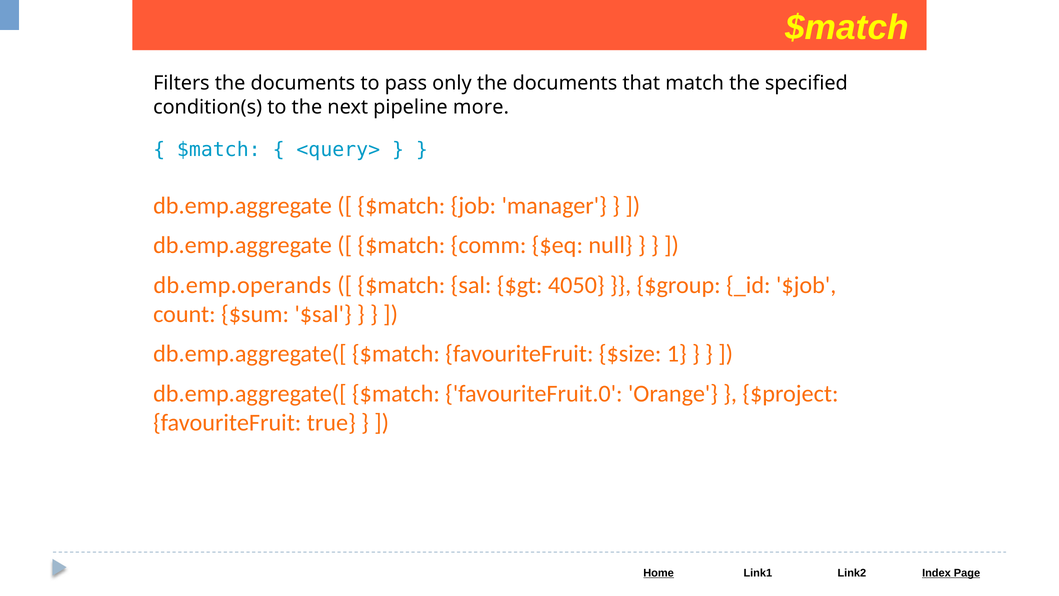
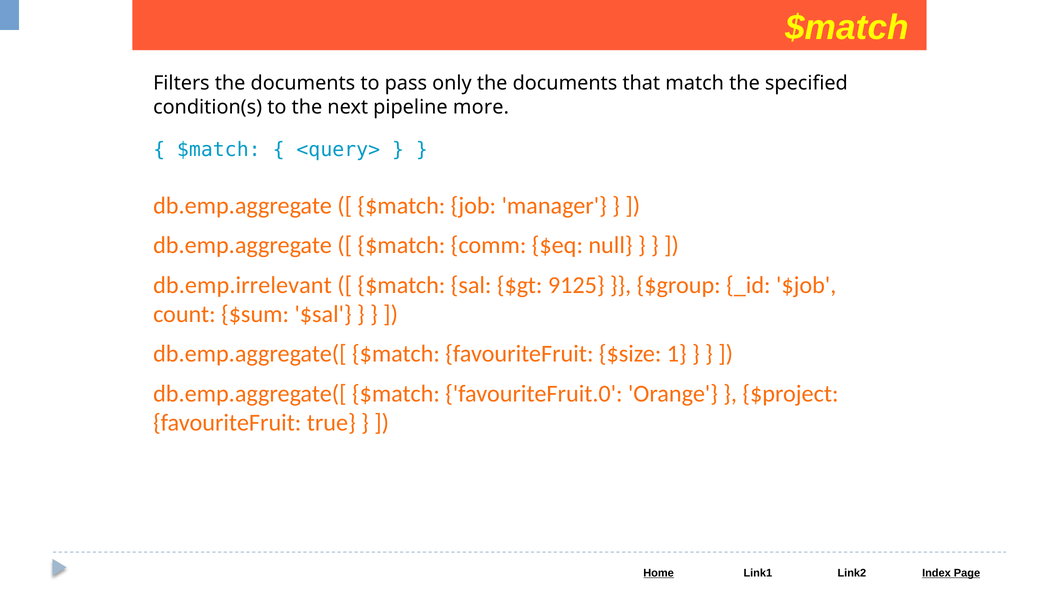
db.emp.operands: db.emp.operands -> db.emp.irrelevant (242, 285)
4050: 4050 -> 9125 (576, 285)
